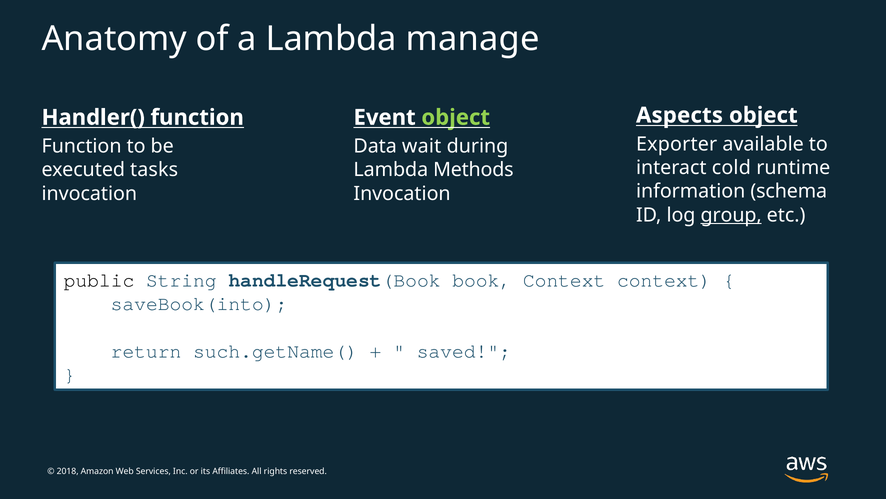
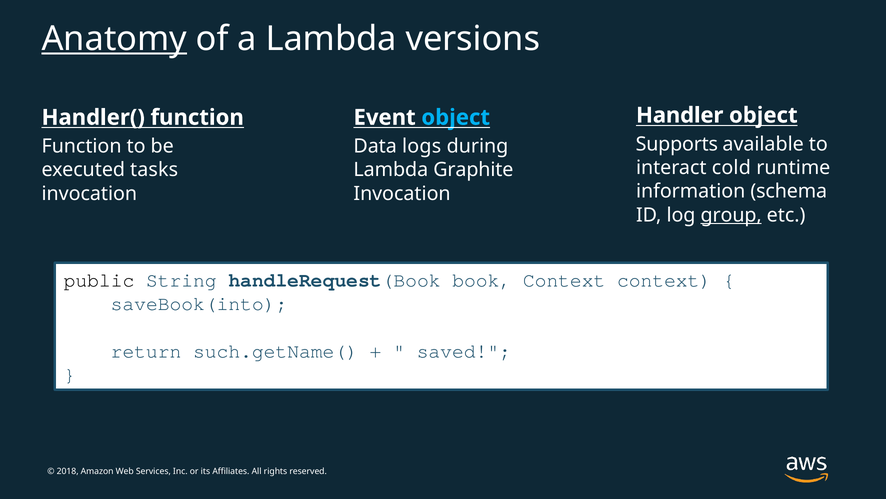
Anatomy underline: none -> present (114, 39)
manage: manage -> versions (473, 39)
Aspects: Aspects -> Handler (680, 115)
object colour: light green -> light blue (456, 117)
Exporter: Exporter -> Supports (677, 144)
wait: wait -> logs (422, 146)
Methods: Methods -> Graphite (473, 170)
